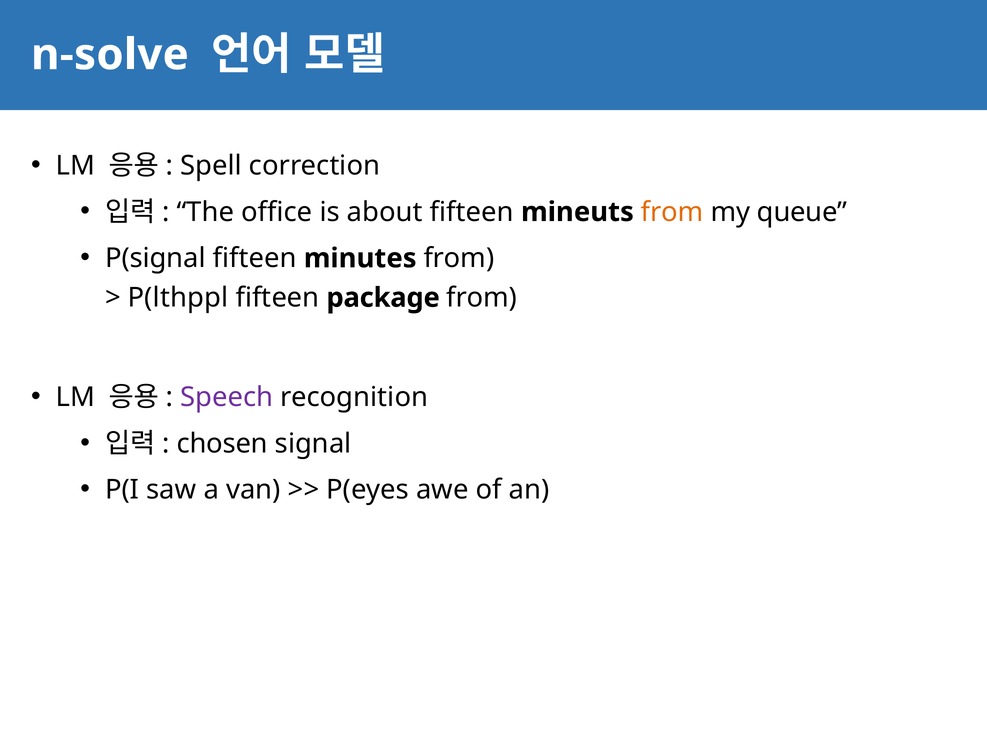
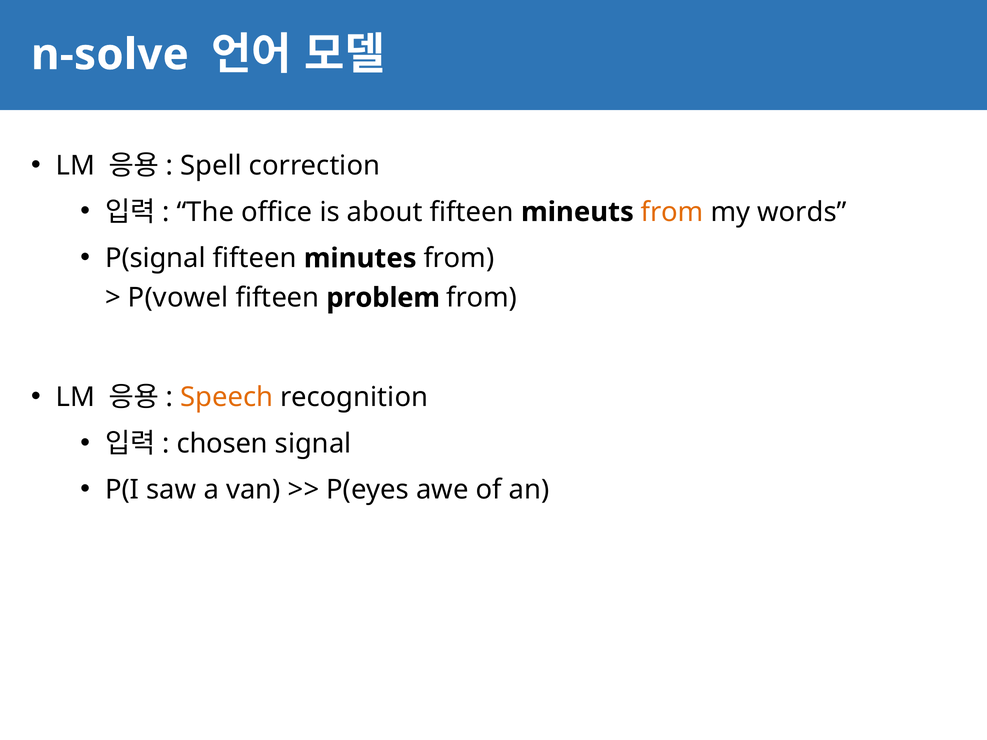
queue: queue -> words (802, 212)
P(lthppl: P(lthppl -> P(vowel (178, 298)
package: package -> problem (383, 298)
Speech colour: purple -> orange (227, 397)
